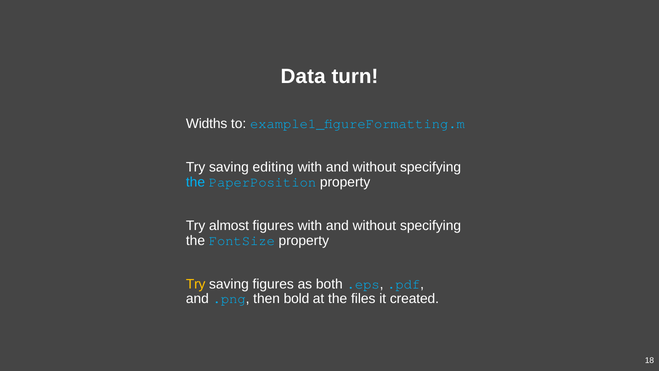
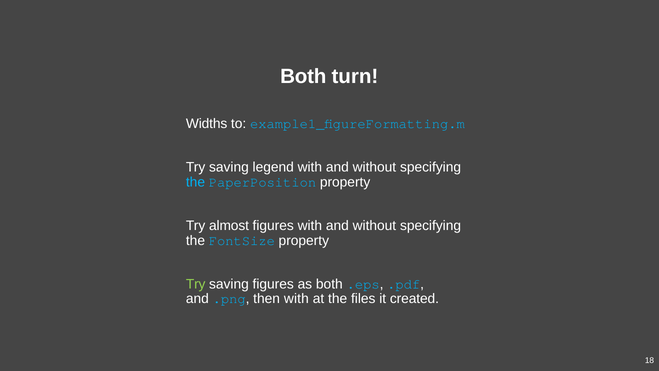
Data: Data -> Both (303, 76)
editing: editing -> legend (273, 167)
Try colour: yellow -> light green (196, 284)
then bold: bold -> with (296, 299)
